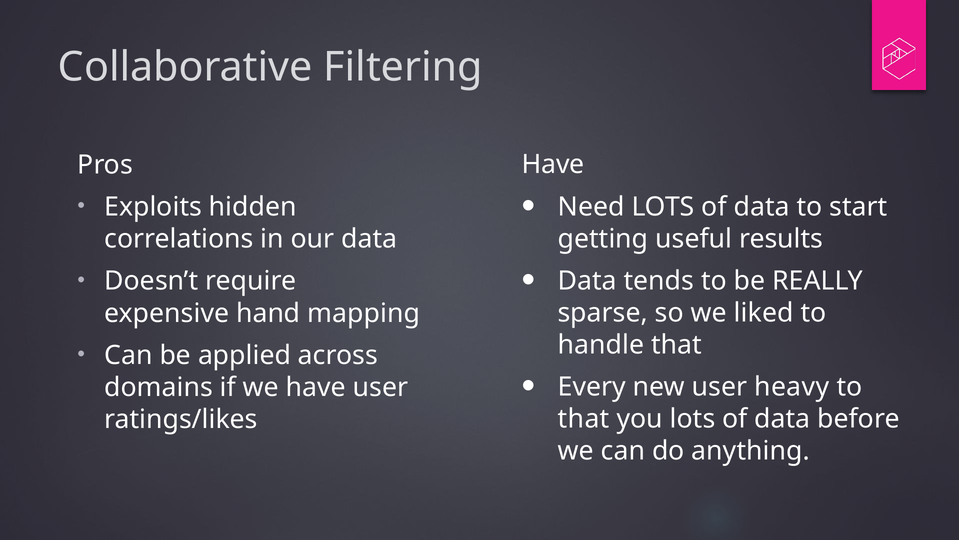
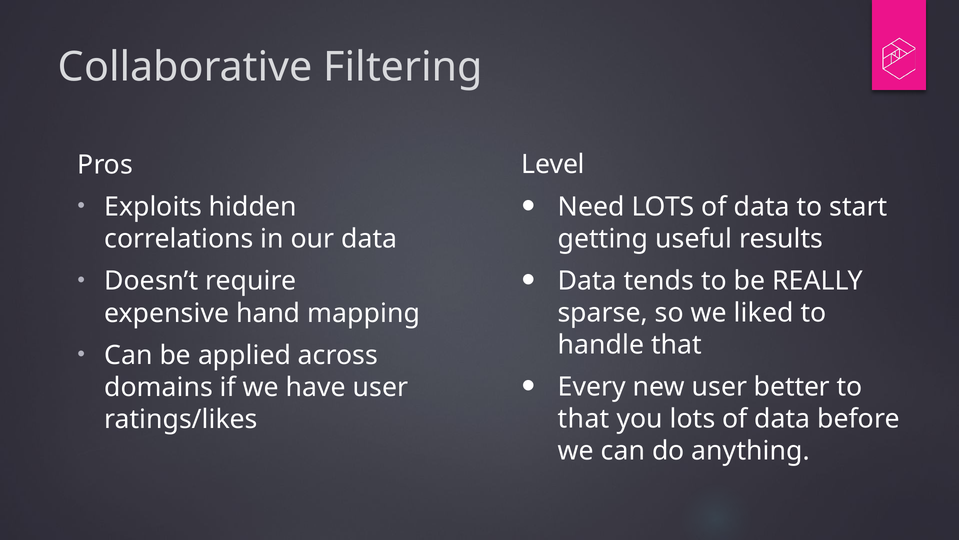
Have: Have -> Level (553, 165)
heavy: heavy -> better (792, 387)
